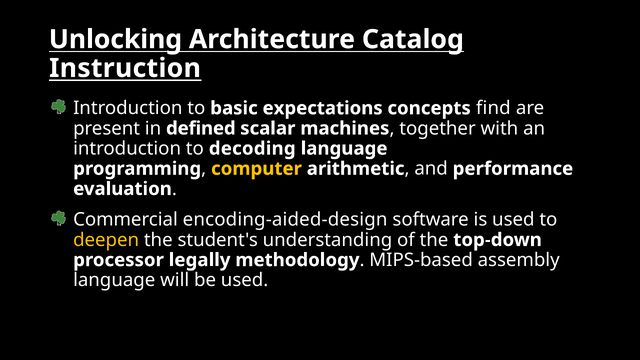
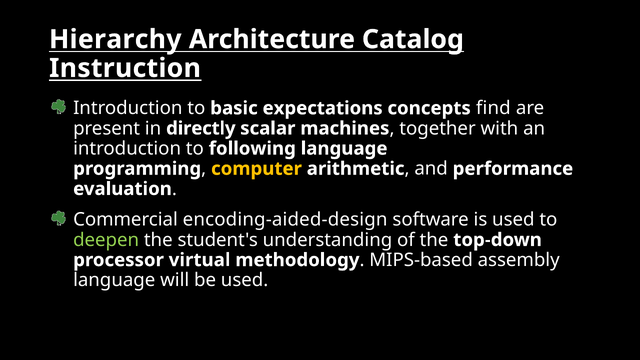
Unlocking: Unlocking -> Hierarchy (115, 39)
defined: defined -> directly (201, 128)
decoding: decoding -> following (252, 149)
deepen colour: yellow -> light green (106, 240)
legally: legally -> virtual (200, 260)
